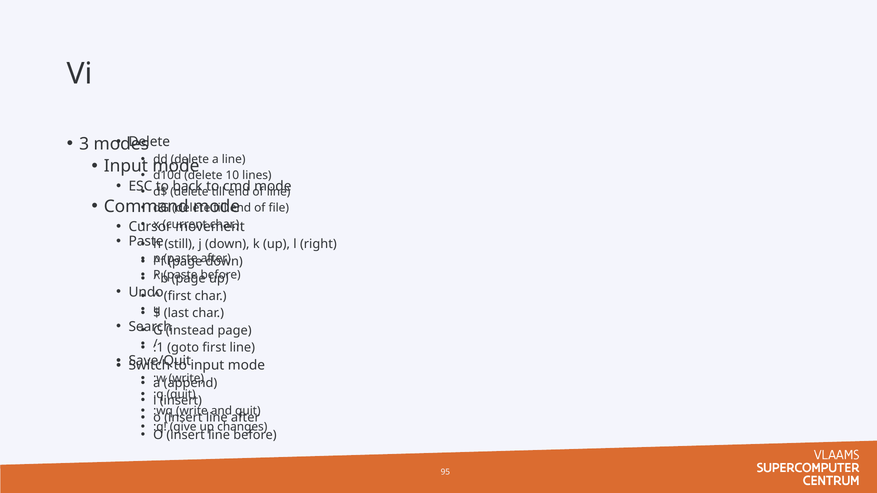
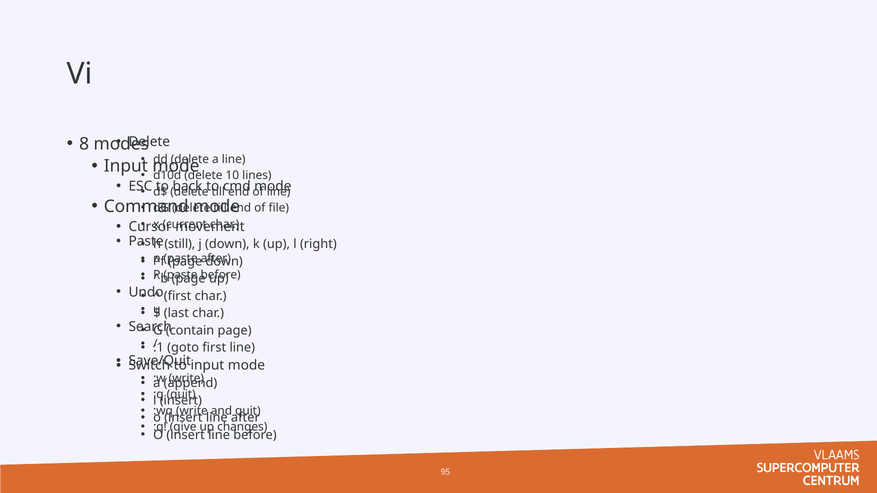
3: 3 -> 8 (84, 144)
instead: instead -> contain (190, 331)
